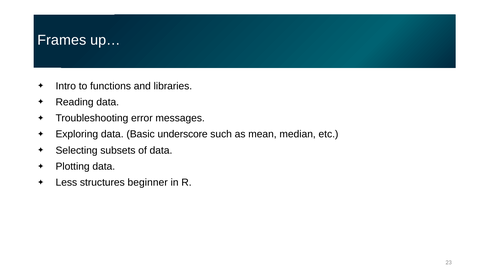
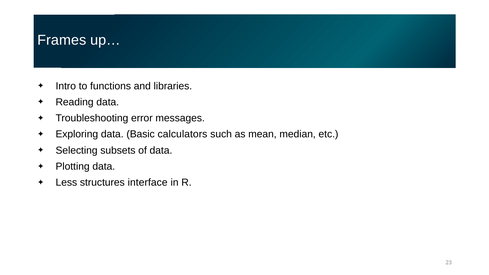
underscore: underscore -> calculators (182, 134)
beginner: beginner -> interface (148, 183)
